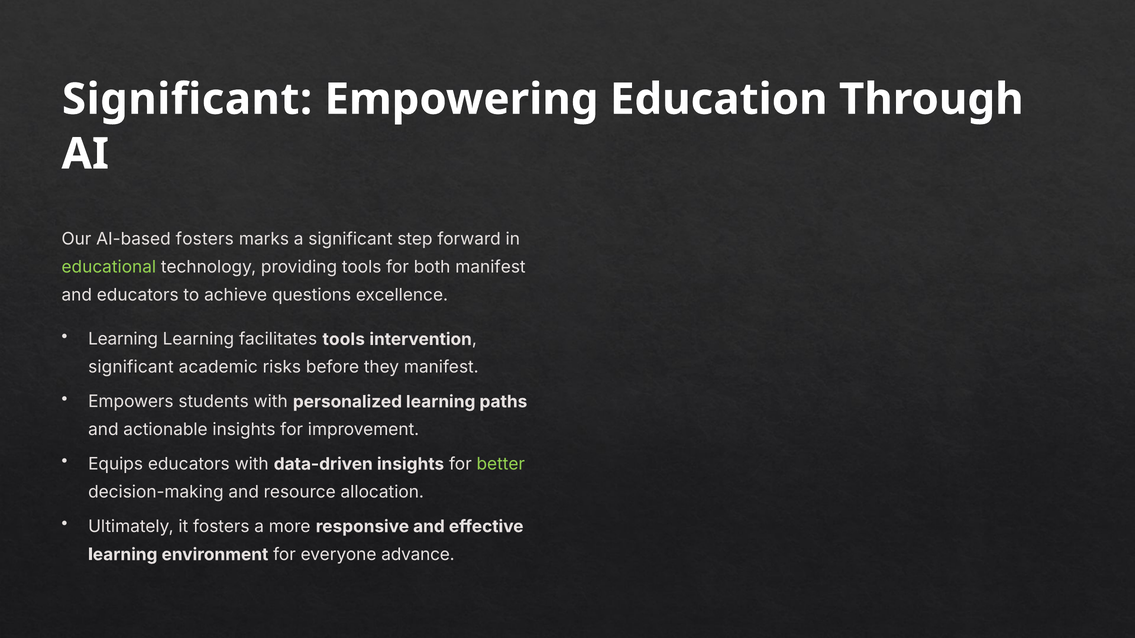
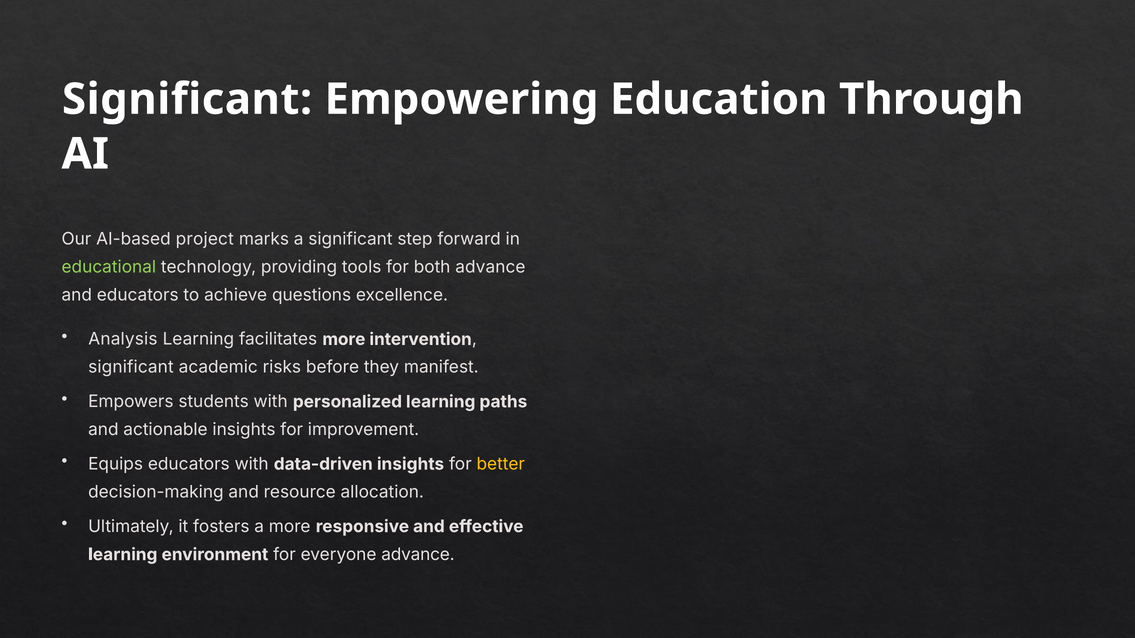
AI-based fosters: fosters -> project (205, 239)
both manifest: manifest -> advance (490, 267)
Learning: Learning -> Analysis (123, 339)
facilitates tools: tools -> more (344, 339)
better colour: light green -> yellow (501, 464)
